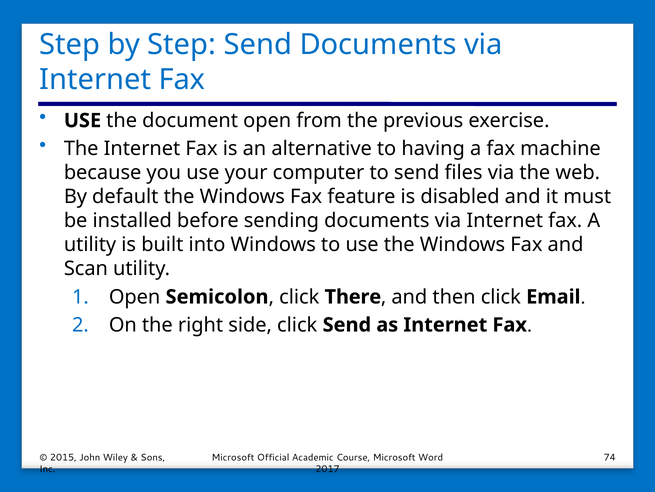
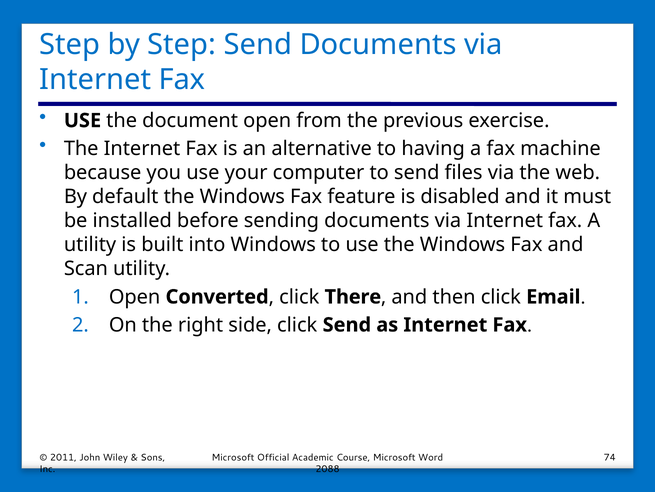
Semicolon: Semicolon -> Converted (217, 296)
2015: 2015 -> 2011 (63, 457)
2017: 2017 -> 2088 (328, 468)
